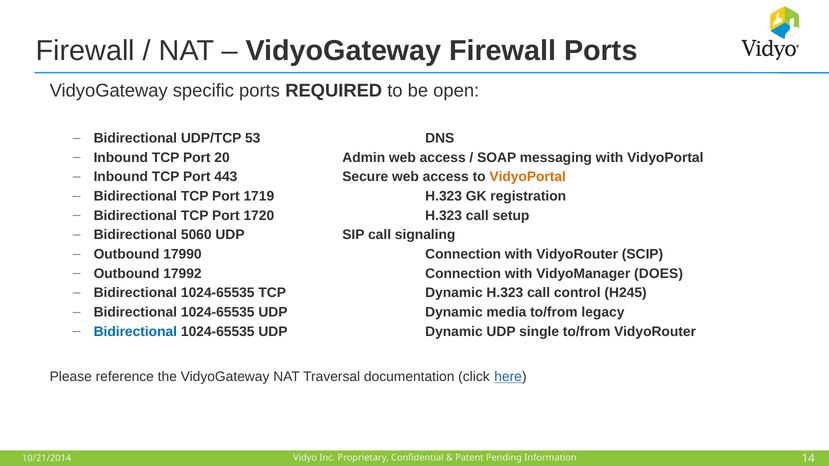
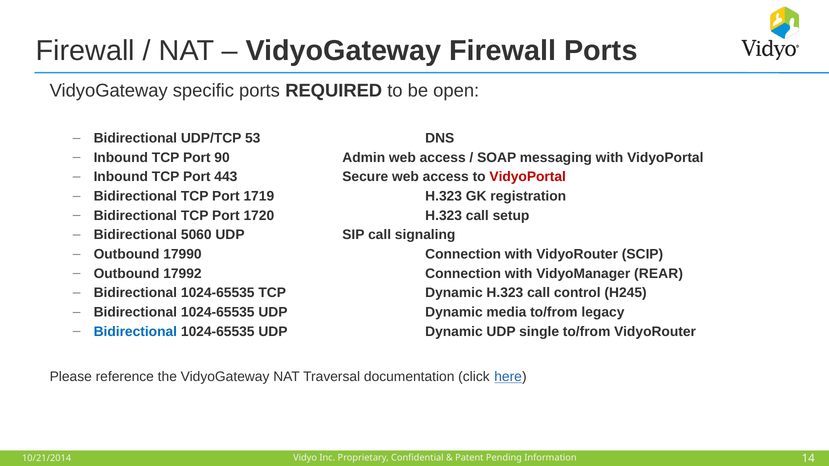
20: 20 -> 90 (222, 158)
VidyoPortal colour: orange -> red (528, 177)
DOES: DOES -> REAR (659, 274)
